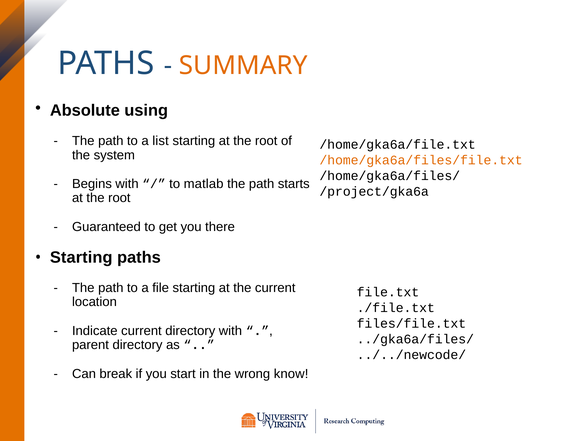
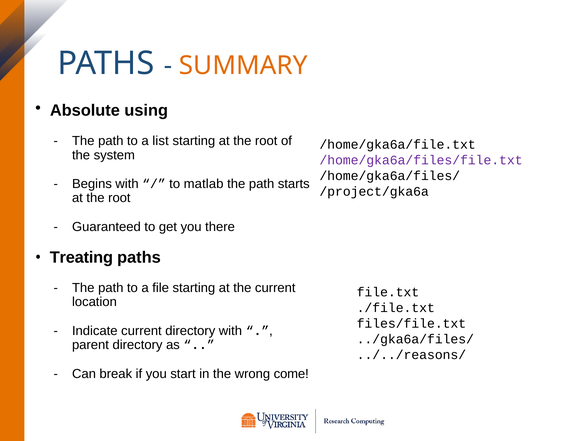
/home/gka6a/files/file.txt colour: orange -> purple (421, 160)
Starting: Starting -> Treating (81, 257)
../../newcode/: ../../newcode/ -> ../../reasons/ (411, 355)
know: know -> come (291, 374)
